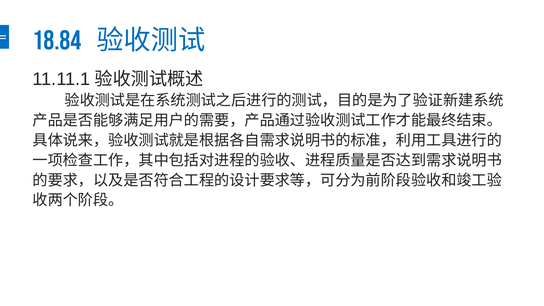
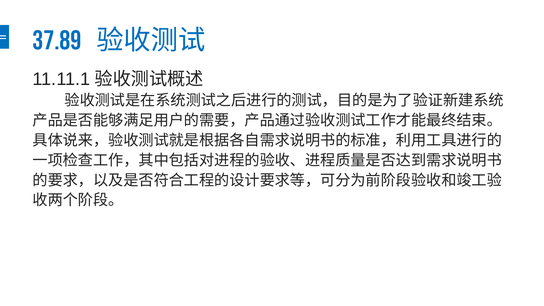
18.84: 18.84 -> 37.89 (57, 41)
